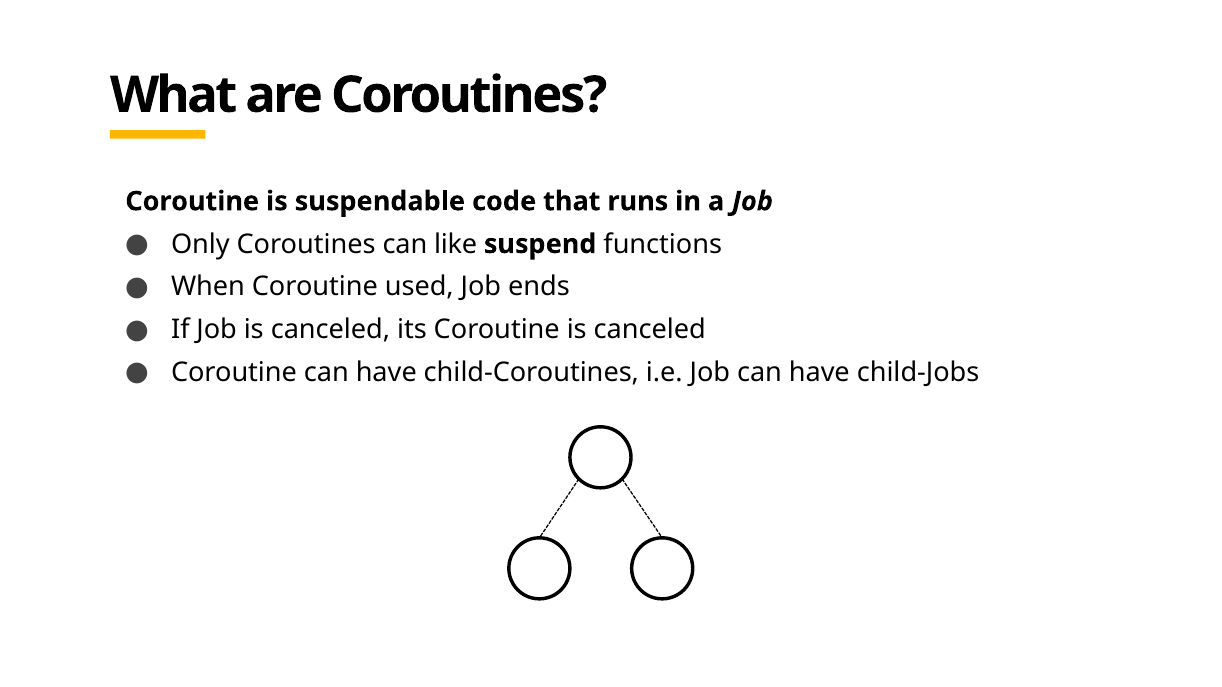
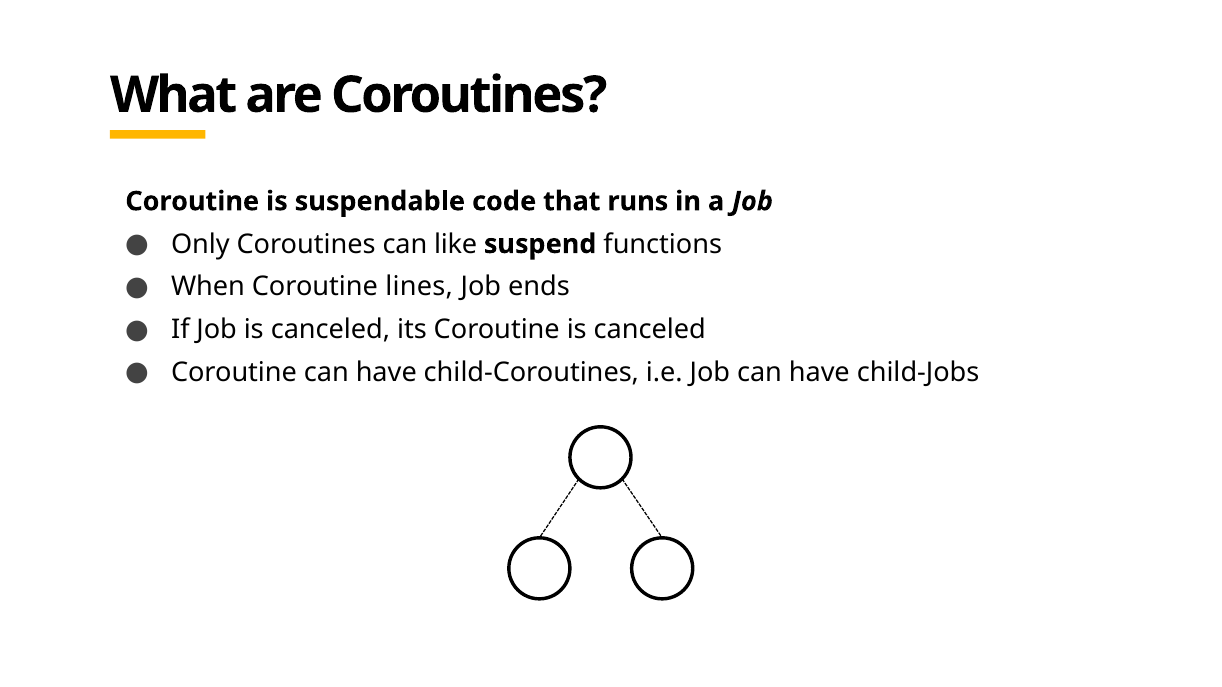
used: used -> lines (419, 287)
